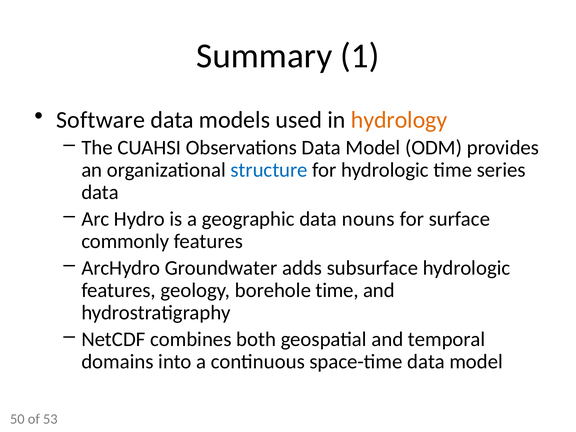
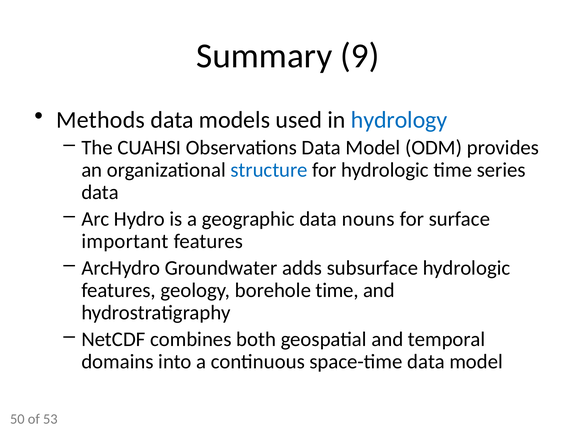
1: 1 -> 9 (360, 56)
Software: Software -> Methods (101, 120)
hydrology colour: orange -> blue (399, 120)
commonly: commonly -> important (125, 241)
